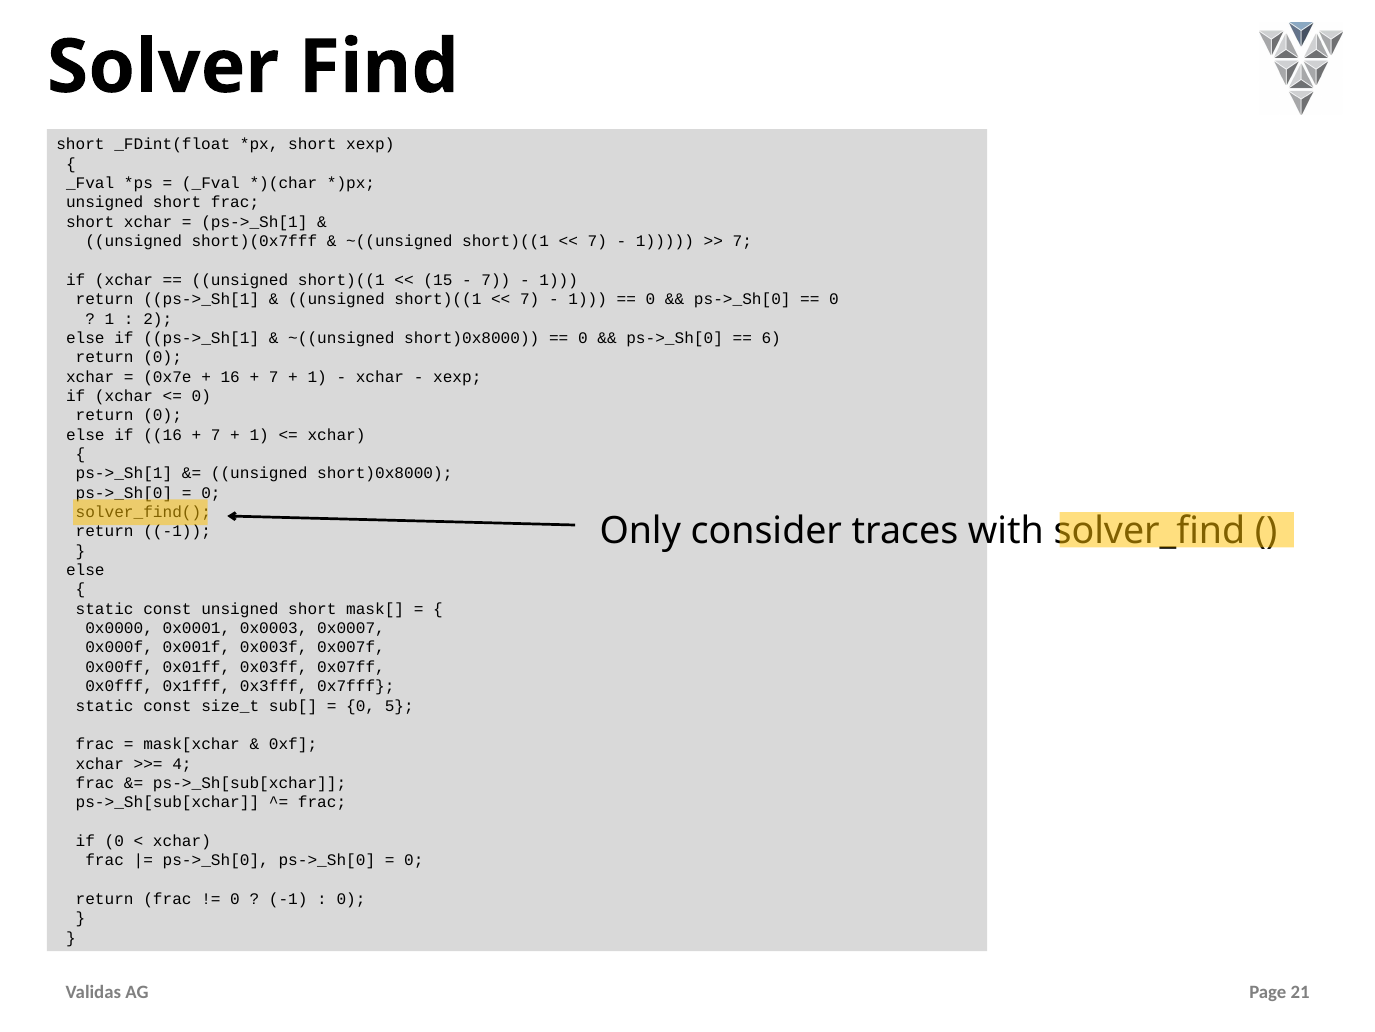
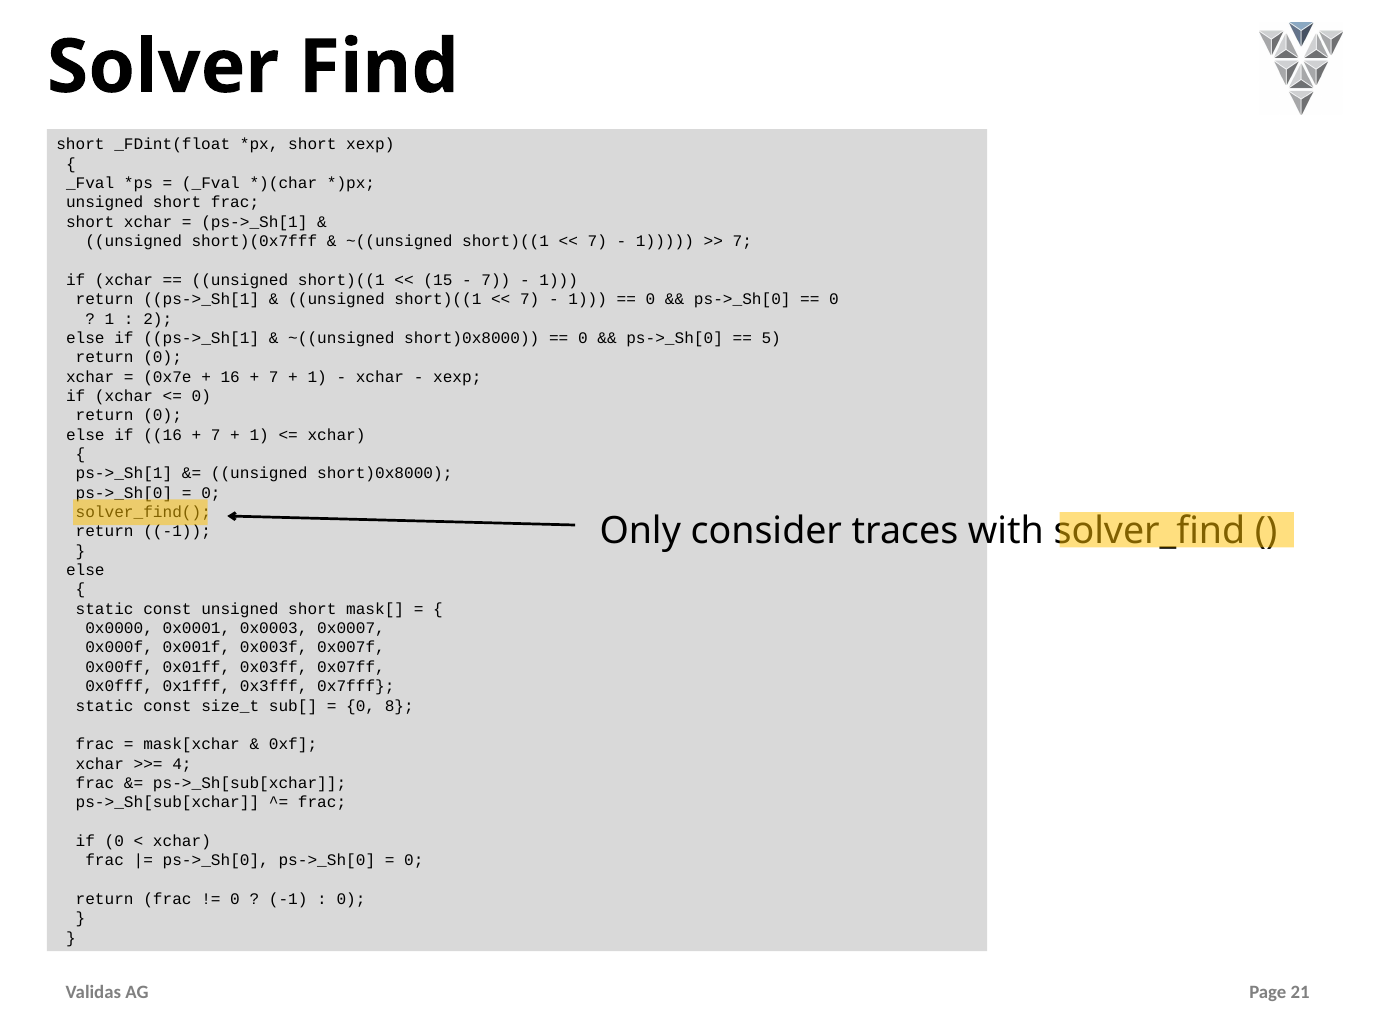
6: 6 -> 5 (771, 338)
5: 5 -> 8 (399, 705)
